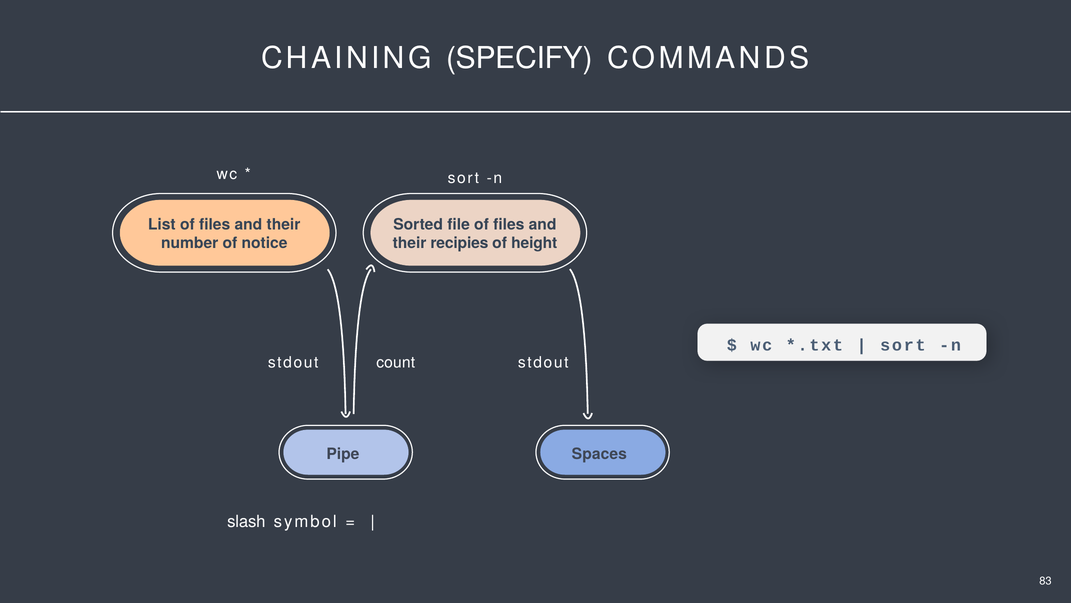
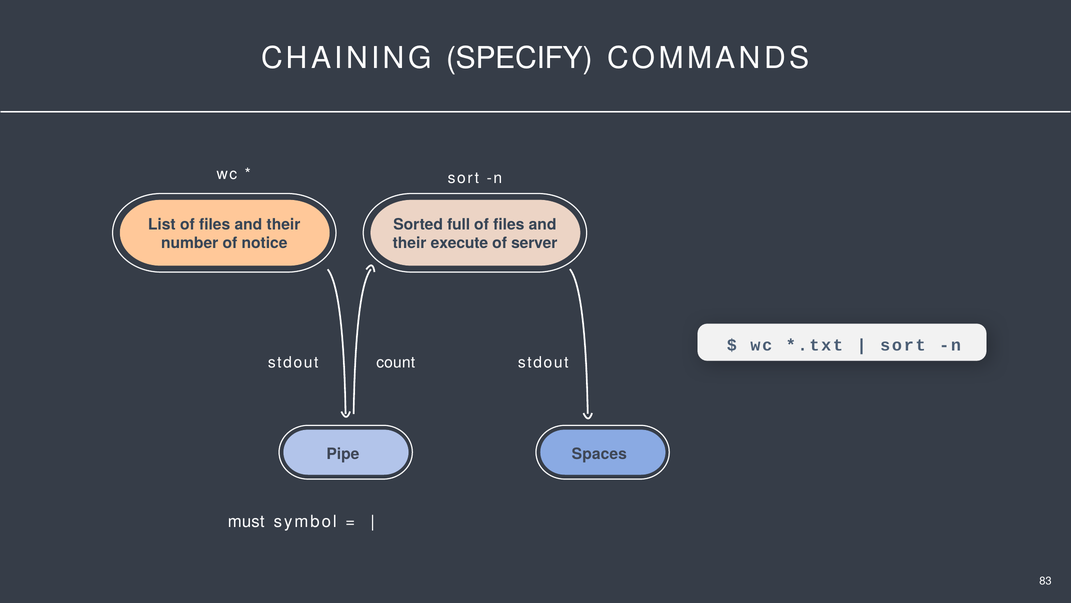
file: file -> full (459, 224)
recipies: recipies -> execute (459, 243)
height: height -> server (534, 243)
slash: slash -> must (246, 522)
